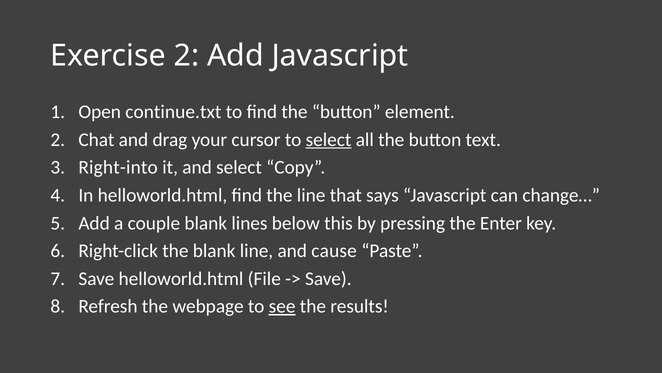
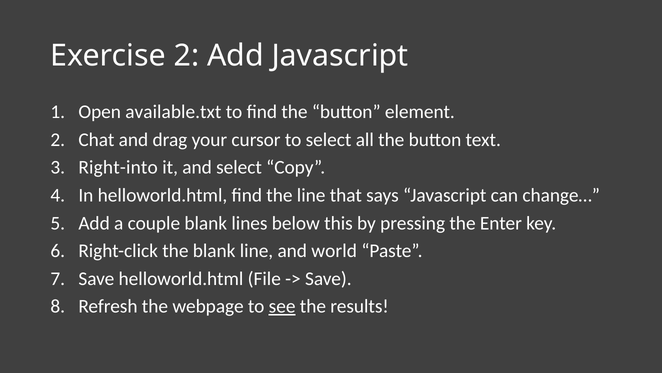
continue.txt: continue.txt -> available.txt (173, 112)
select underline: present -> none (329, 140)
cause: cause -> world (334, 250)
